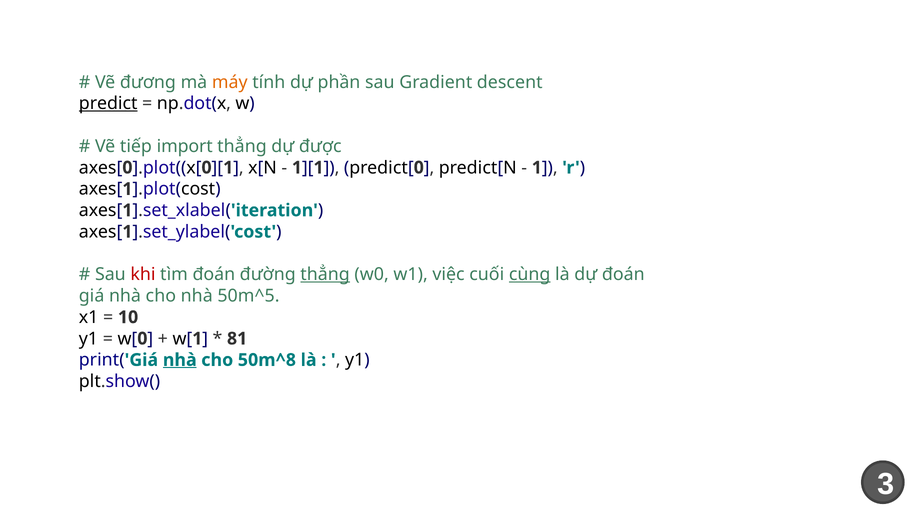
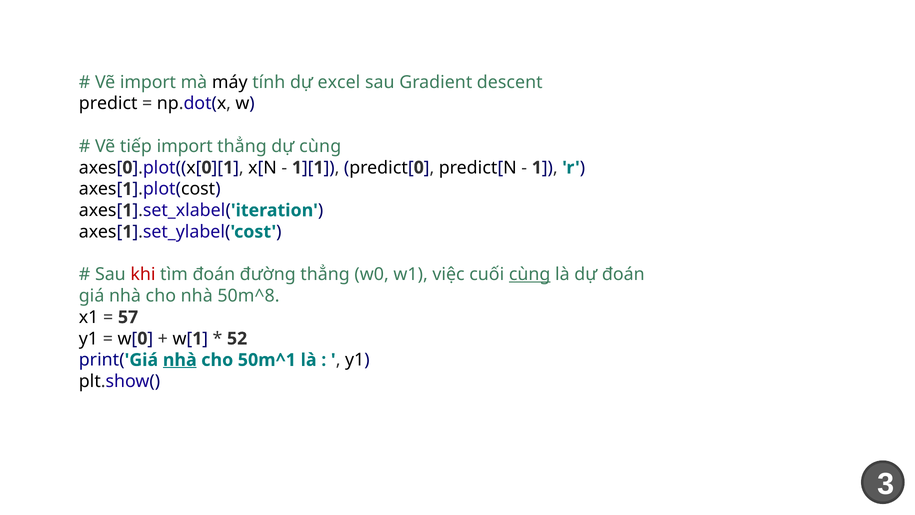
Vẽ đương: đương -> import (148, 82)
máy colour: orange -> black (230, 82)
phần: phần -> excel (339, 82)
predict underline: present -> none (108, 103)
dự được: được -> cùng (320, 146)
thẳng underline: present -> none (325, 274)
50m^5: 50m^5 -> 50m^8 (248, 296)
10: 10 -> 57 (128, 317)
81: 81 -> 52 (237, 338)
50m^8: 50m^8 -> 50m^1 (267, 360)
